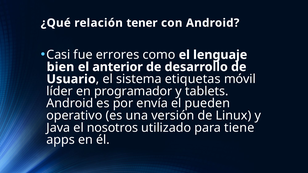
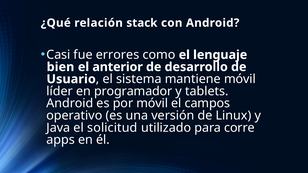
tener: tener -> stack (142, 23)
etiquetas: etiquetas -> mantiene (193, 79)
por envía: envía -> móvil (152, 104)
pueden: pueden -> campos (207, 104)
nosotros: nosotros -> solicitud (112, 128)
tiene: tiene -> corre (239, 128)
